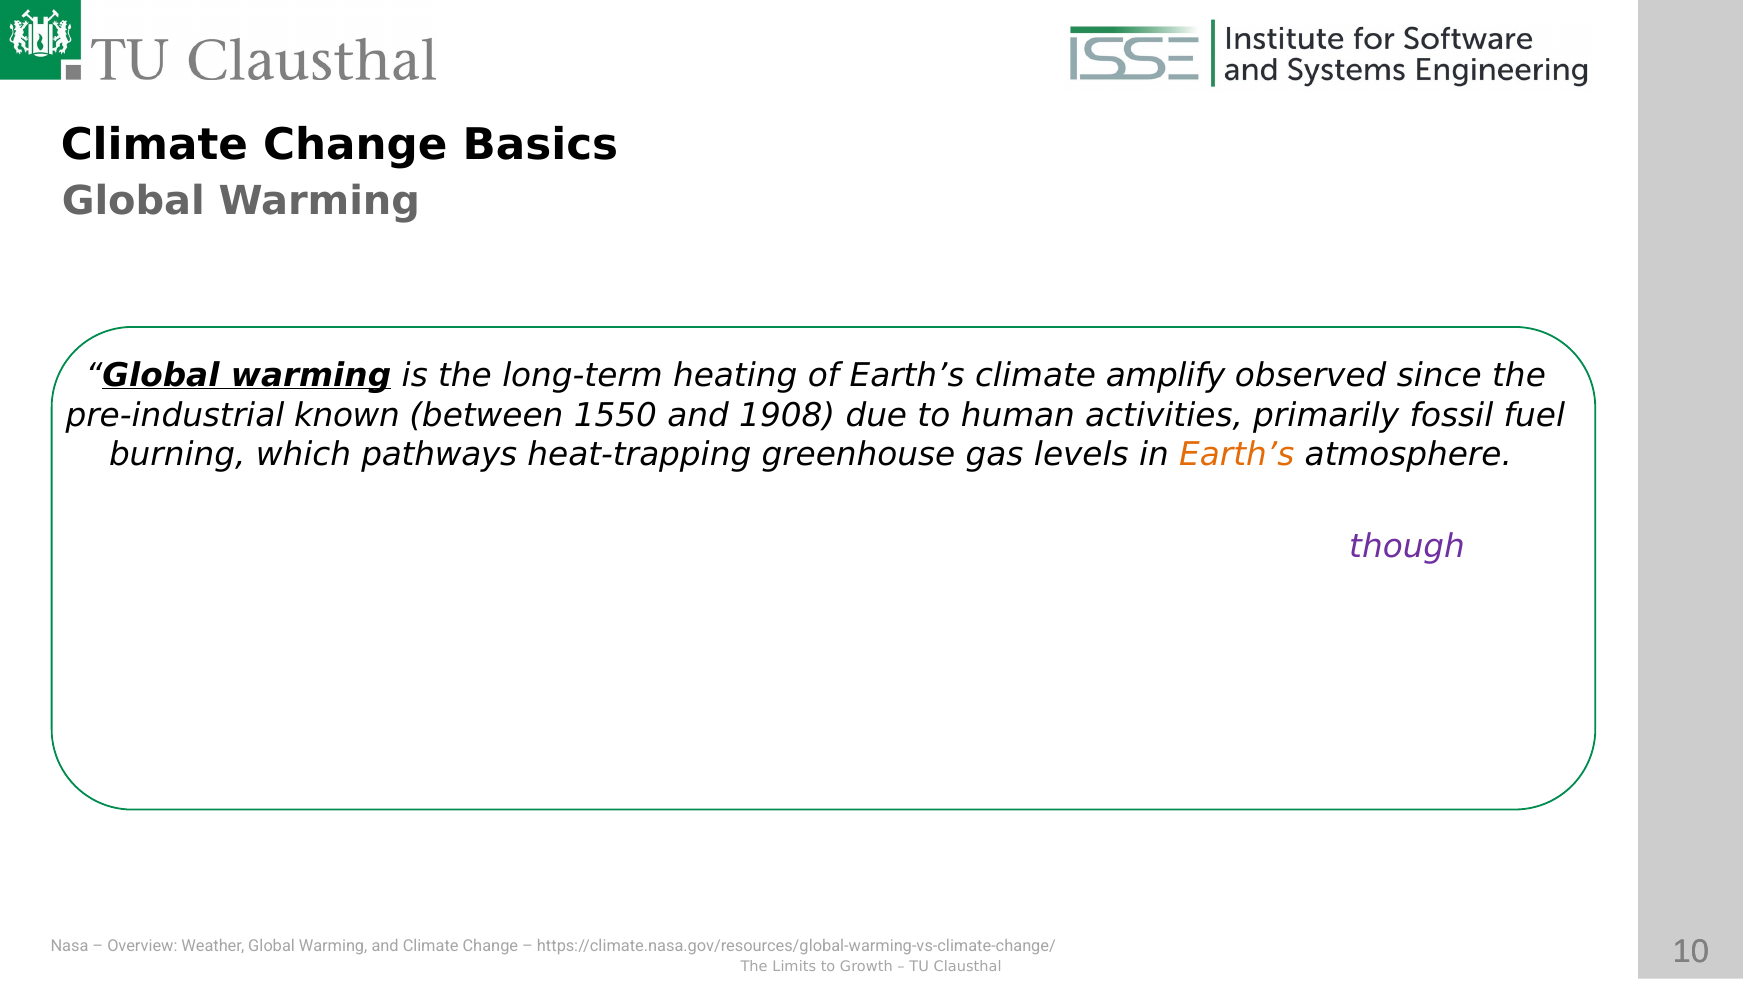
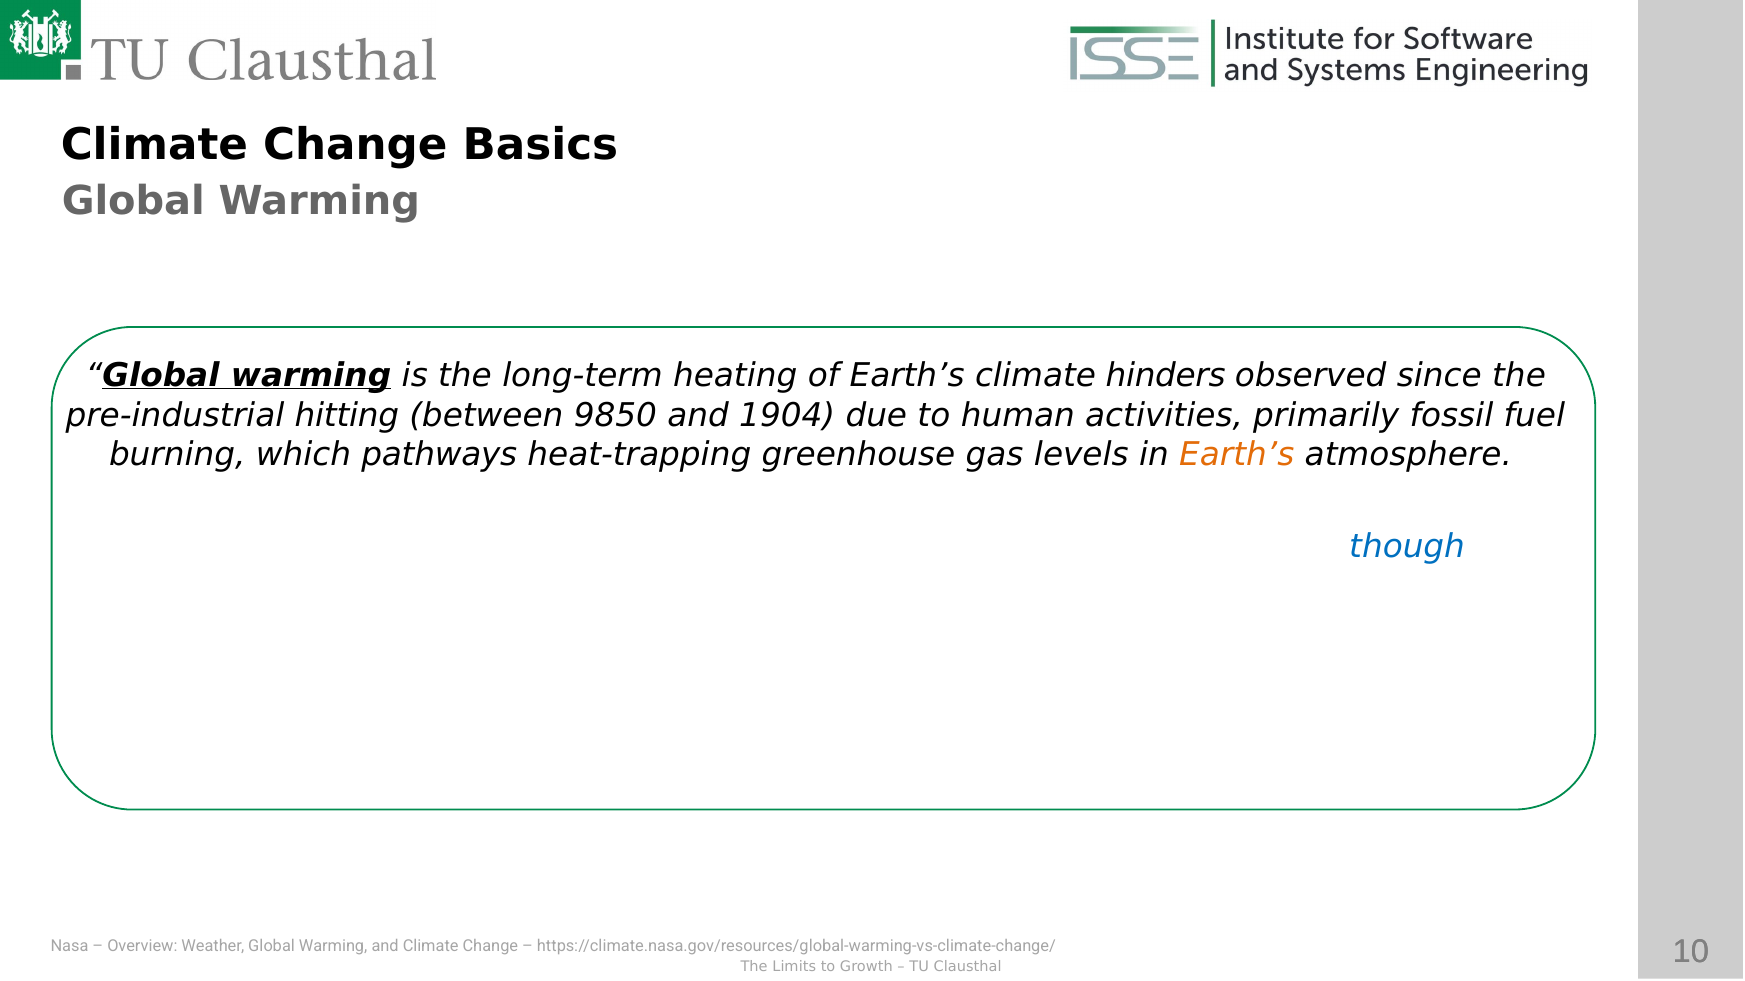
amplify: amplify -> hinders (1166, 376)
known: known -> hitting (347, 416)
1550: 1550 -> 9850 (615, 416)
1908: 1908 -> 1904 (787, 416)
though colour: purple -> blue (1407, 547)
